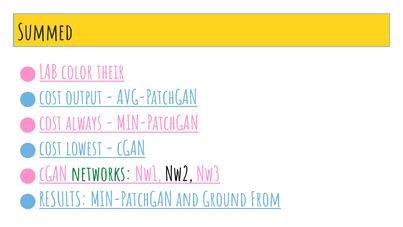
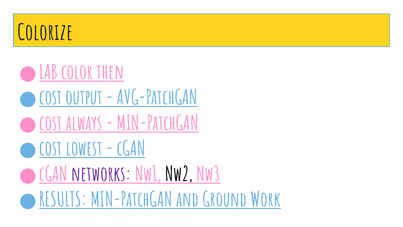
Summed: Summed -> Colorize (45, 33)
their: their -> then (110, 72)
networks colour: green -> purple (101, 174)
From: From -> Work (266, 200)
